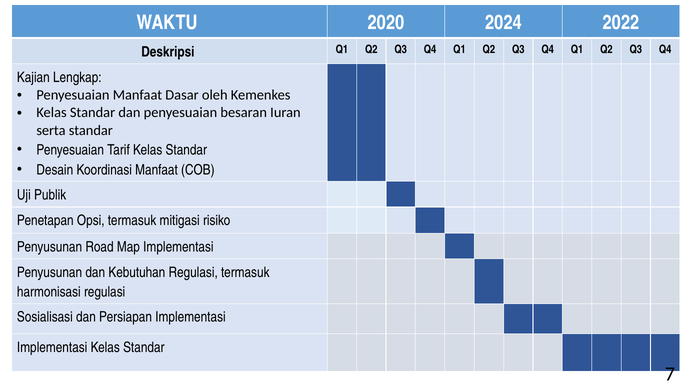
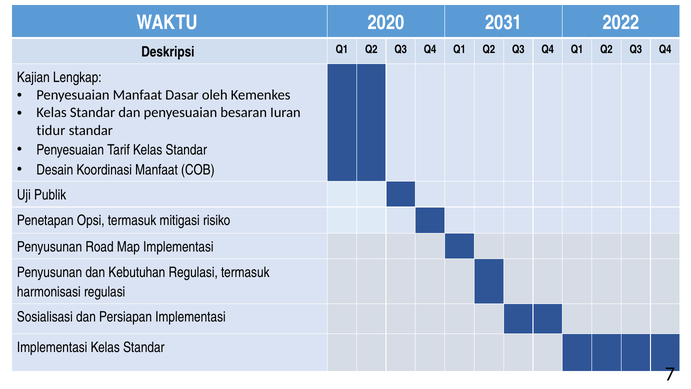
2024: 2024 -> 2031 (504, 23)
serta: serta -> tidur (51, 130)
